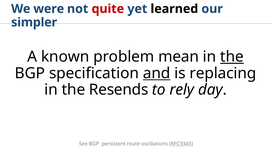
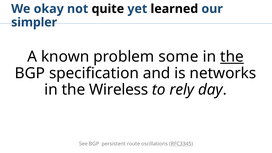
were: were -> okay (49, 9)
quite colour: red -> black (108, 9)
mean: mean -> some (178, 57)
and underline: present -> none (157, 73)
replacing: replacing -> networks (223, 73)
Resends: Resends -> Wireless (119, 90)
